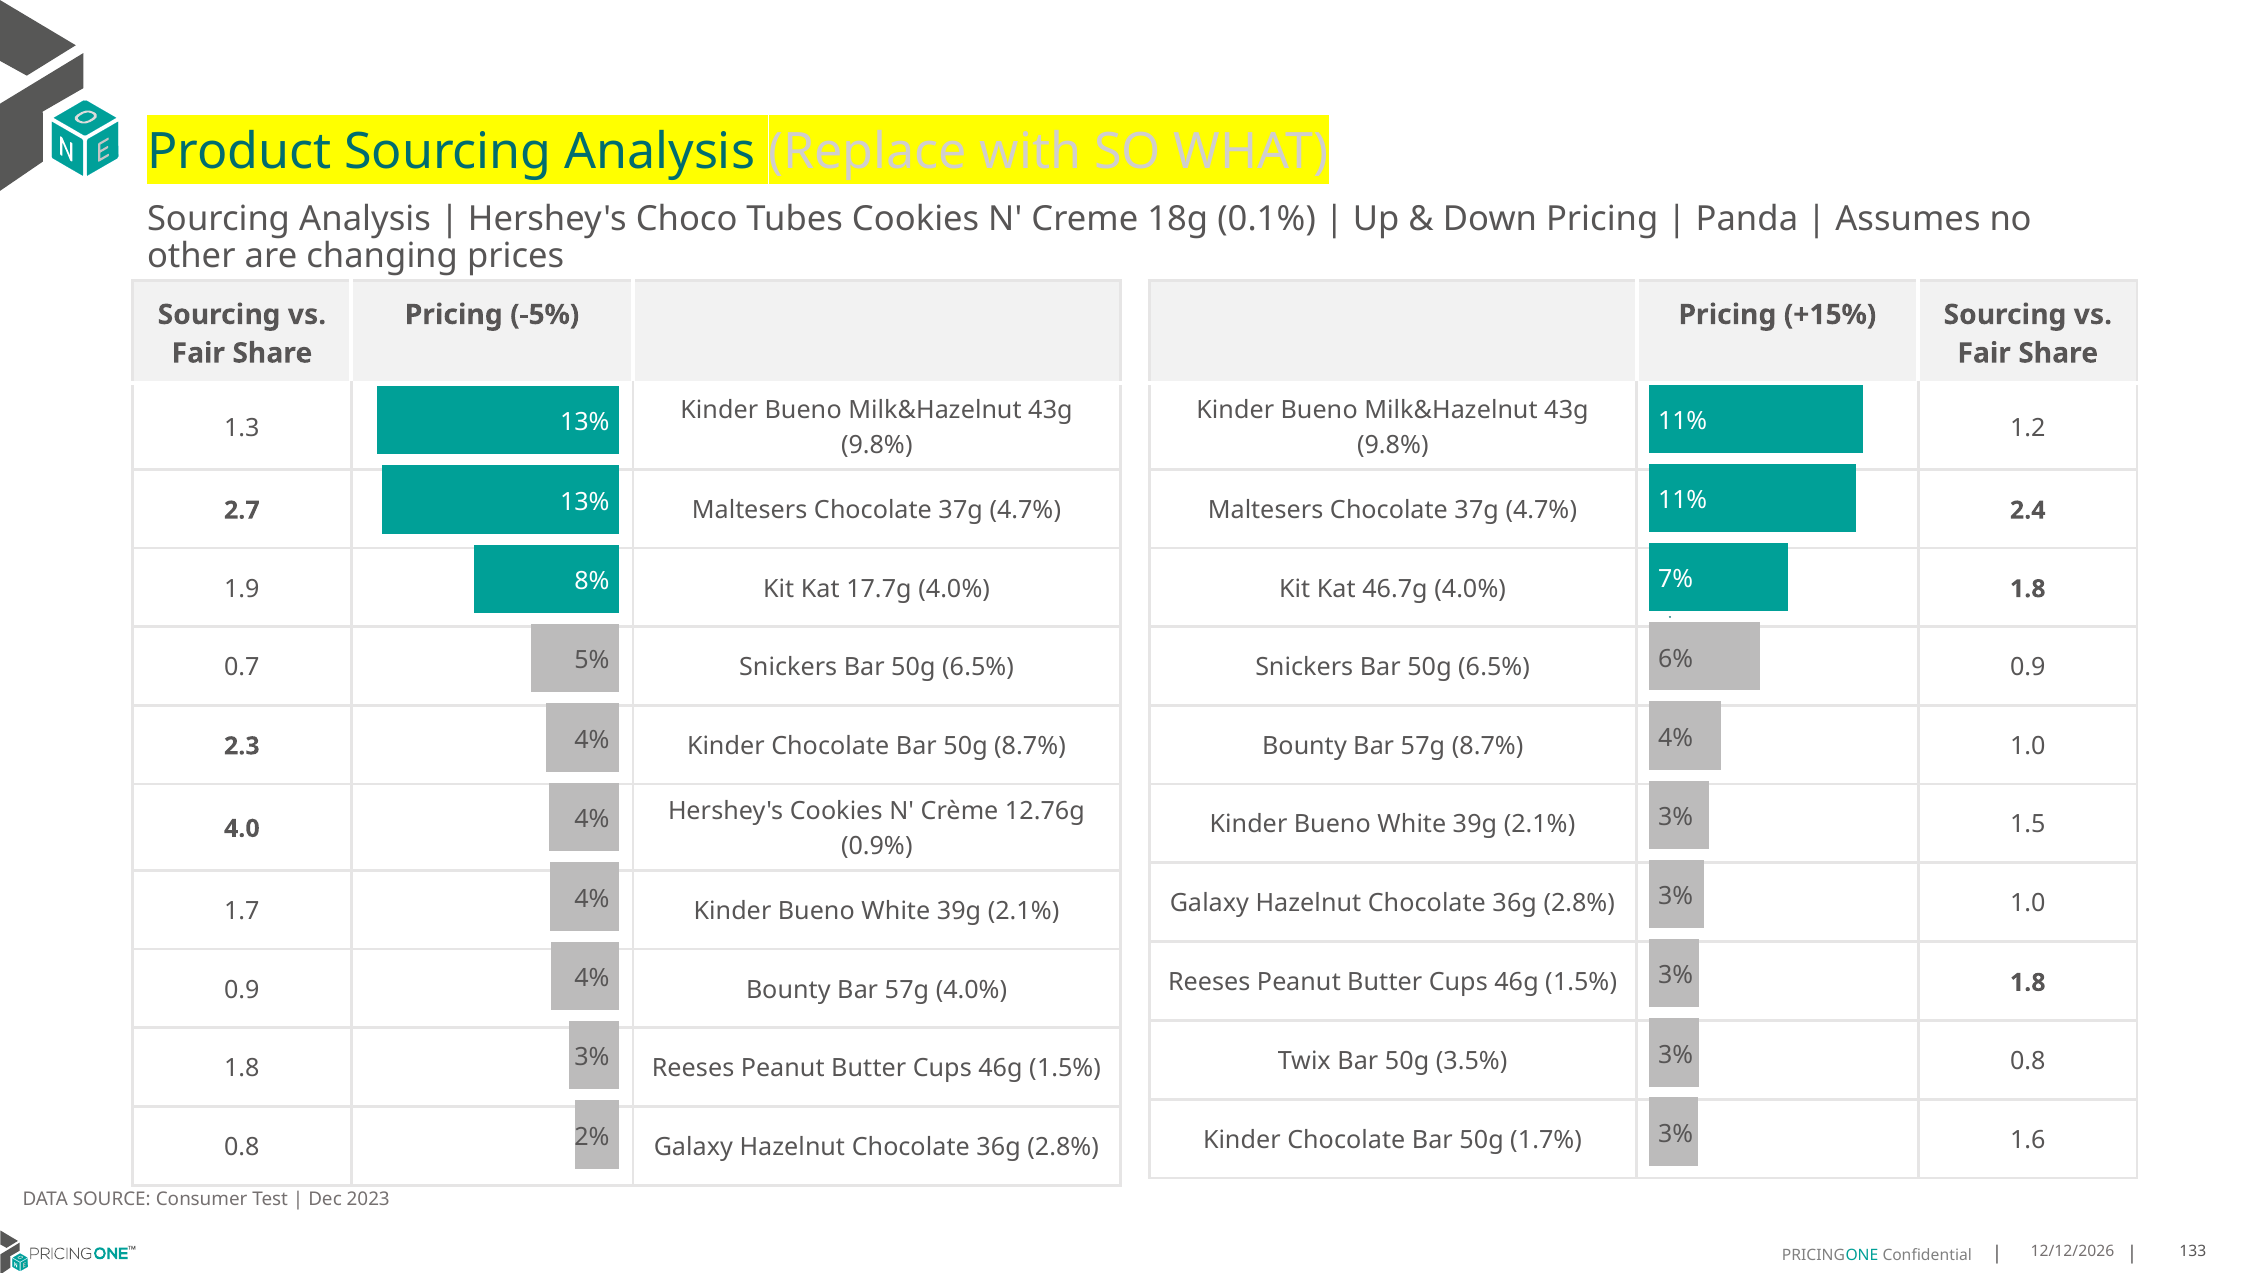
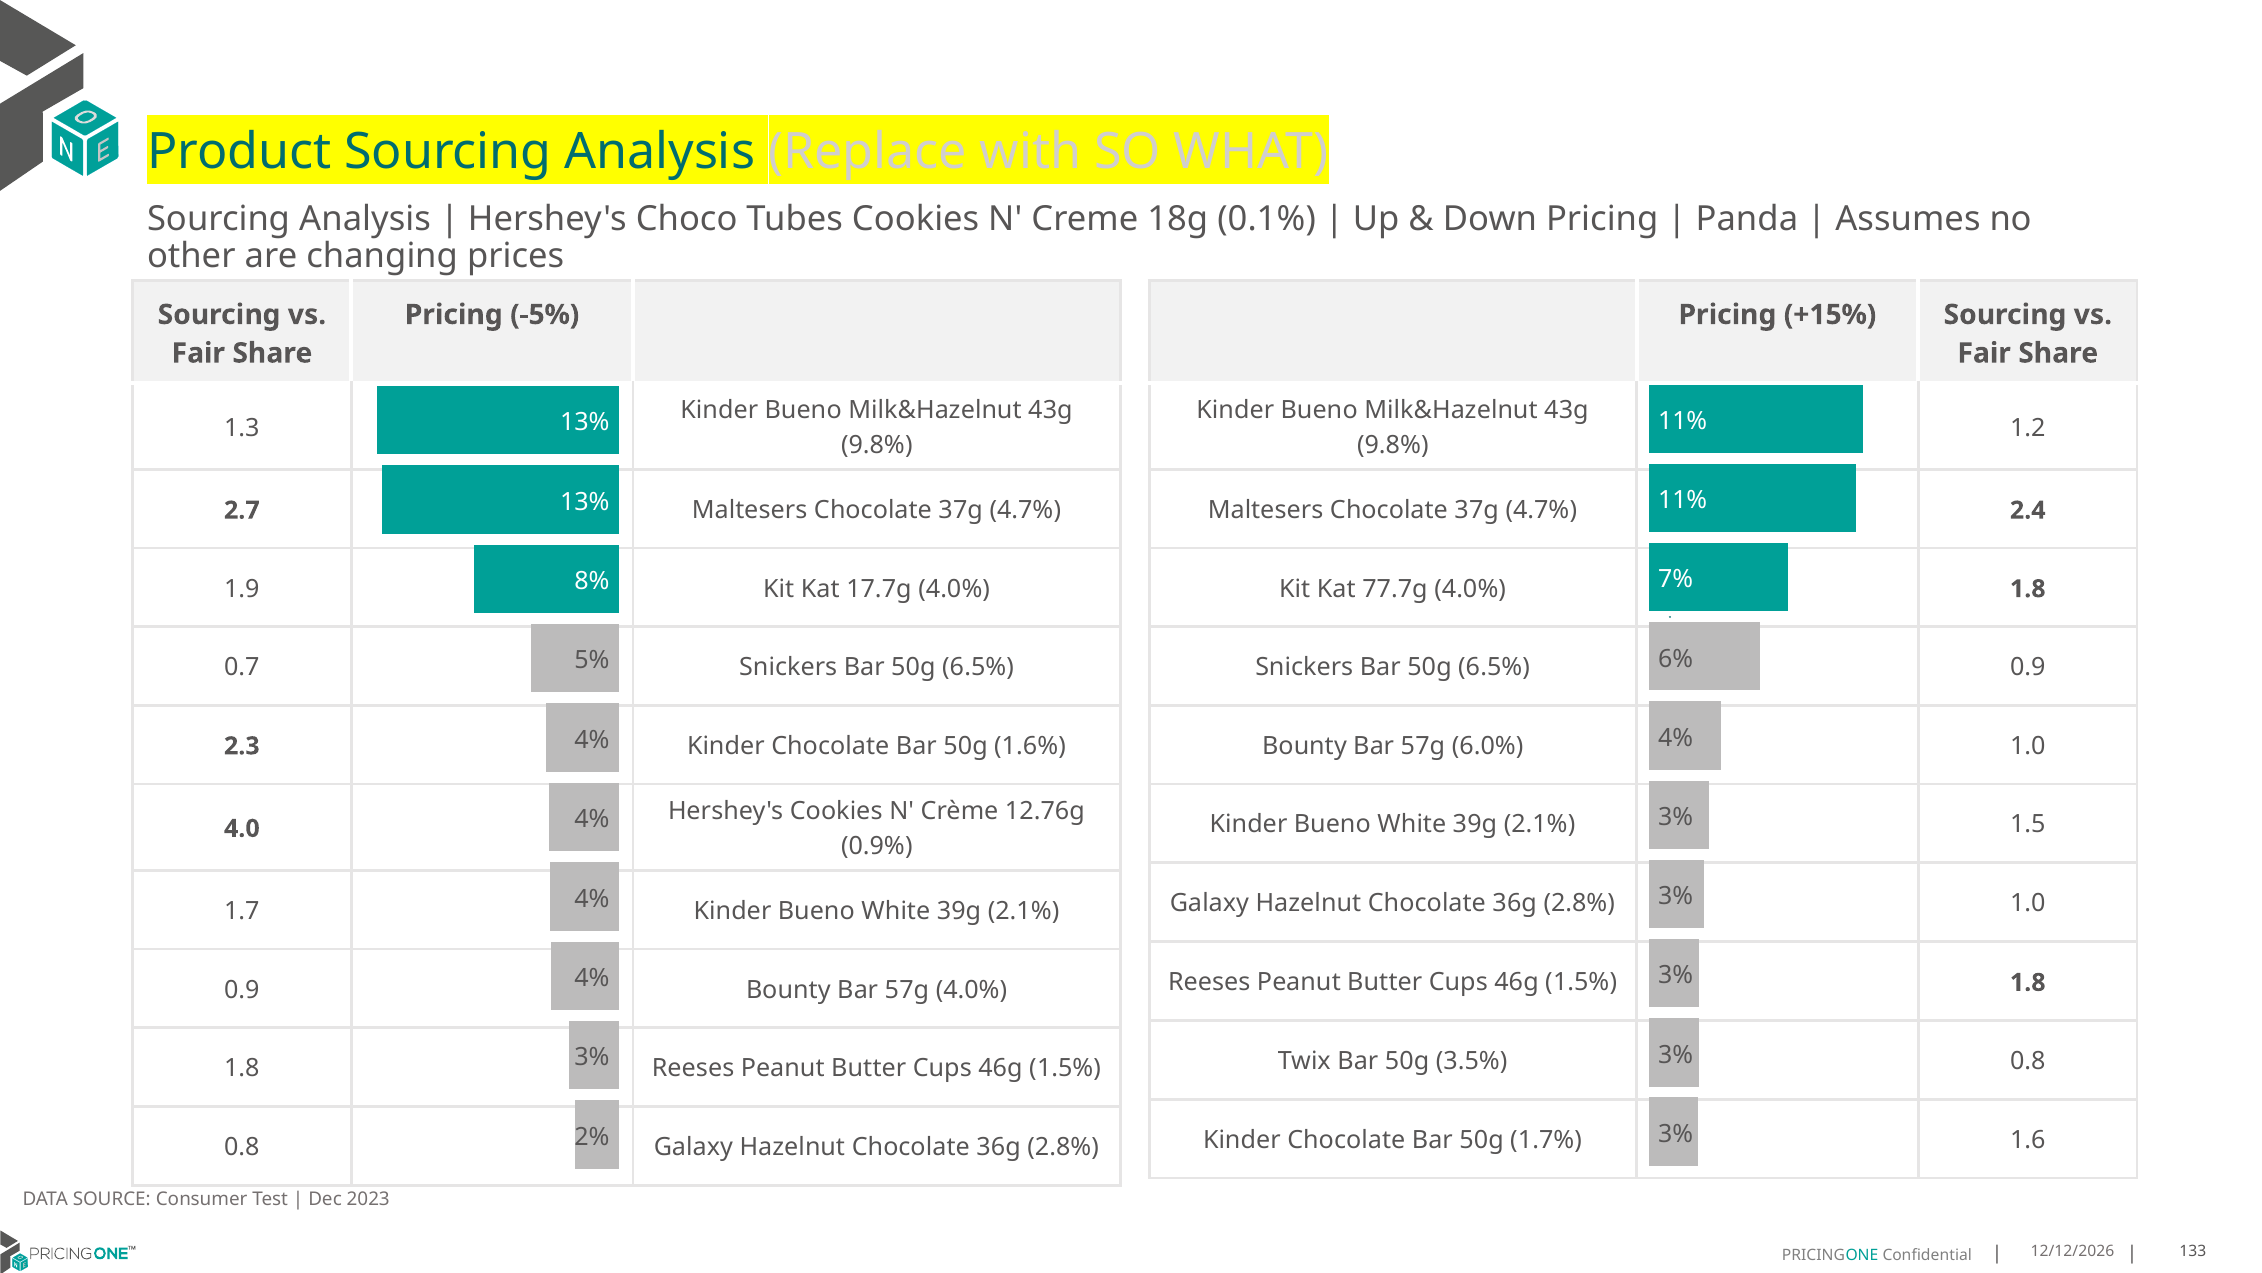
46.7g: 46.7g -> 77.7g (1395, 589)
57g 8.7%: 8.7% -> 6.0% (1488, 746)
50g 8.7%: 8.7% -> 1.6% (1030, 746)
